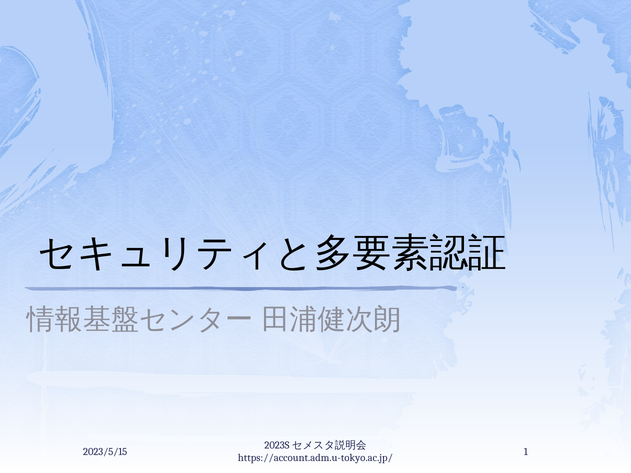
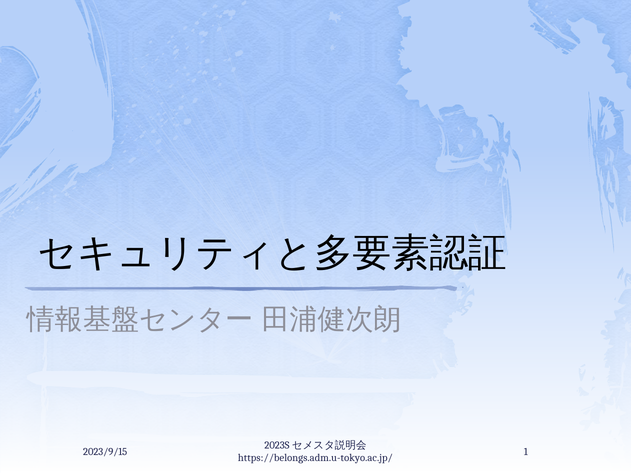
2023/5/15: 2023/5/15 -> 2023/9/15 (105, 452)
https://account.adm.u-tokyo.ac.jp/: https://account.adm.u-tokyo.ac.jp/ -> https://belongs.adm.u-tokyo.ac.jp/ (315, 458)
